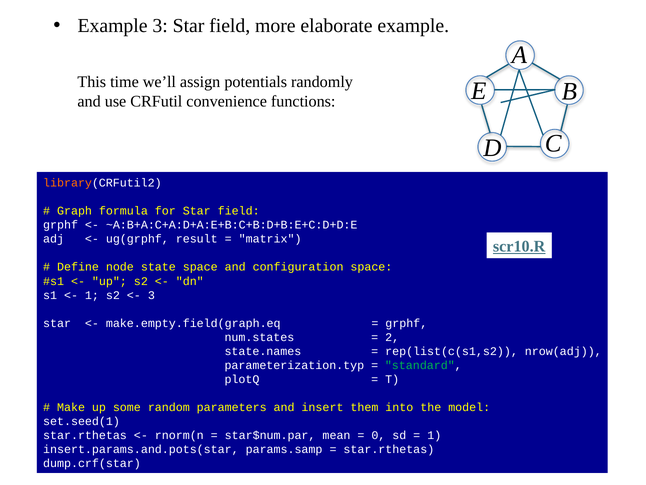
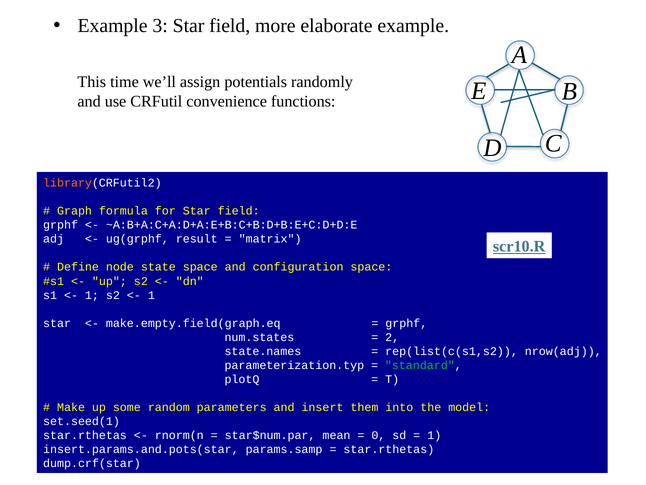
3: 3 -> 1 (151, 295)
